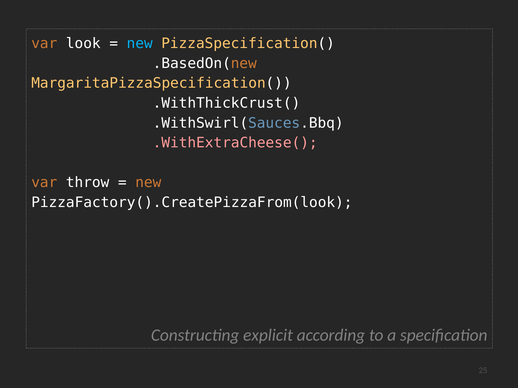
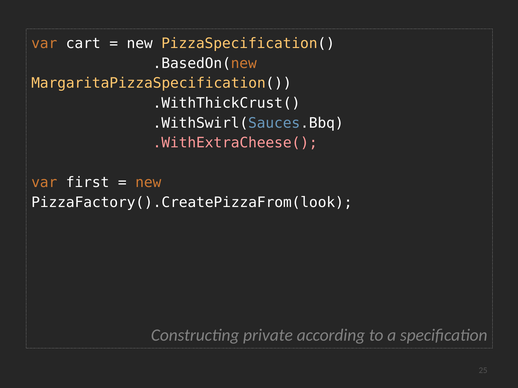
look: look -> cart (83, 44)
new colour: light blue -> white (140, 44)
throw: throw -> first (88, 183)
explicit: explicit -> private (268, 336)
